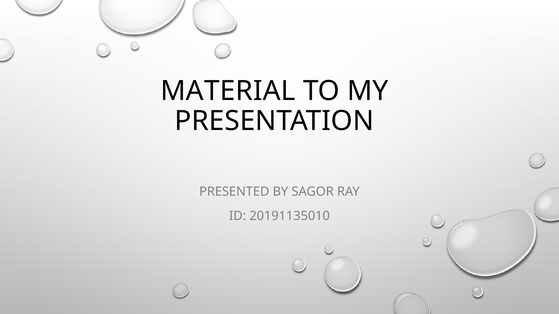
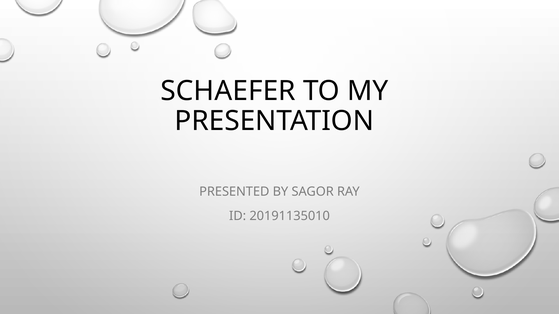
MATERIAL: MATERIAL -> SCHAEFER (228, 91)
